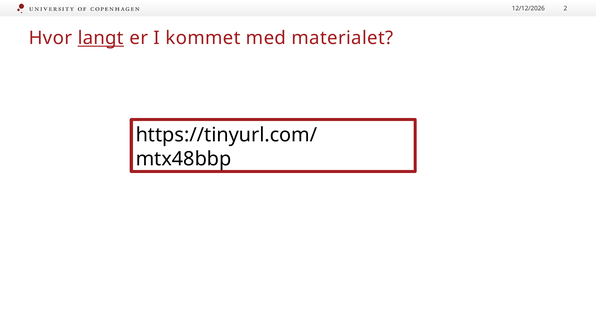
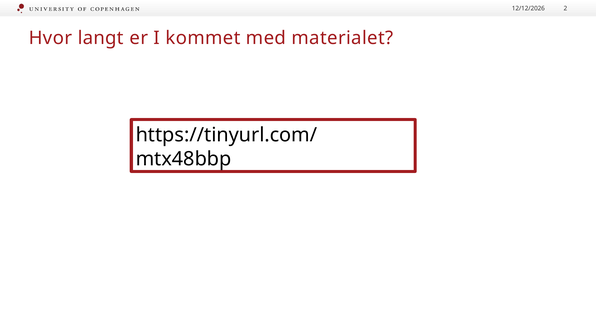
langt underline: present -> none (101, 38)
